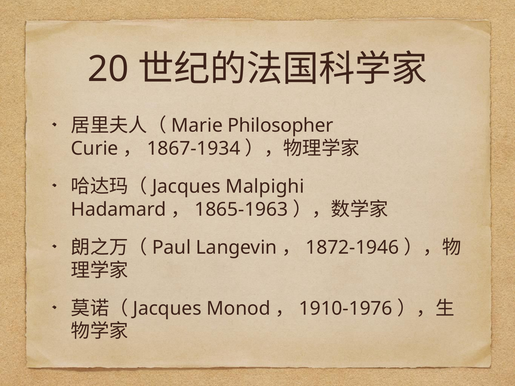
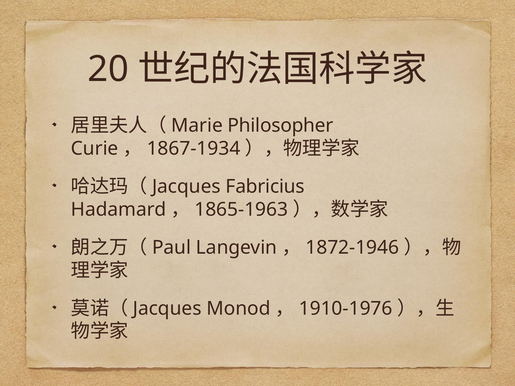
Malpighi: Malpighi -> Fabricius (265, 187)
